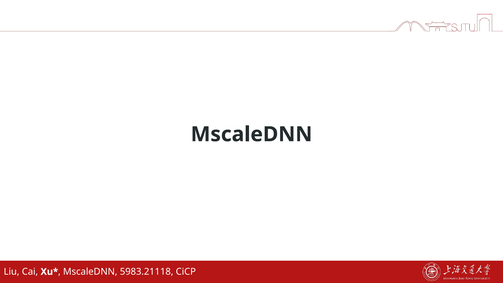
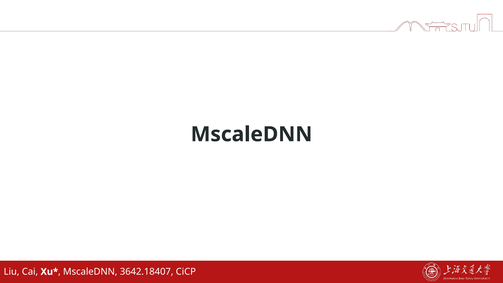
5983.21118: 5983.21118 -> 3642.18407 (147, 272)
